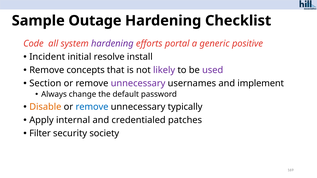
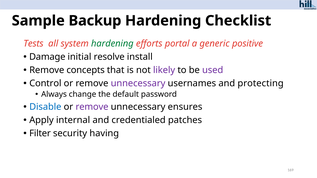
Outage: Outage -> Backup (95, 21)
Code: Code -> Tests (33, 44)
hardening colour: purple -> green (112, 44)
Incident: Incident -> Damage (47, 57)
Section: Section -> Control (45, 84)
implement: implement -> protecting (261, 84)
Disable colour: orange -> blue (45, 107)
remove colour: blue -> purple (92, 107)
typically: typically -> ensures (185, 107)
society: society -> having (104, 134)
